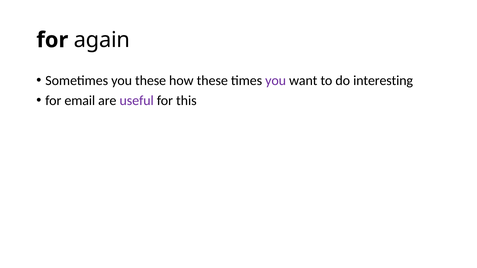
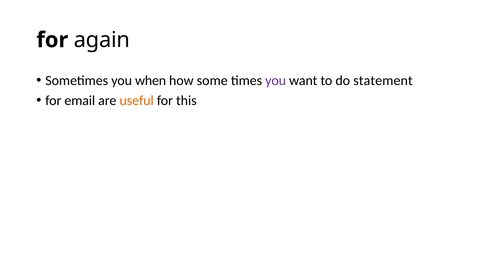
you these: these -> when (151, 81)
how these: these -> some (212, 81)
interesting: interesting -> statement (383, 81)
useful colour: purple -> orange (137, 101)
